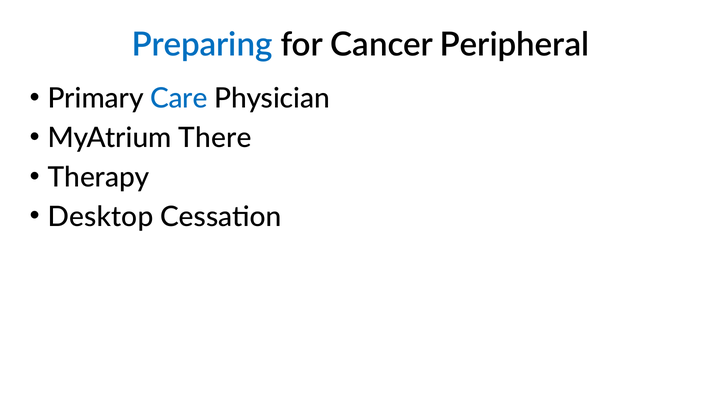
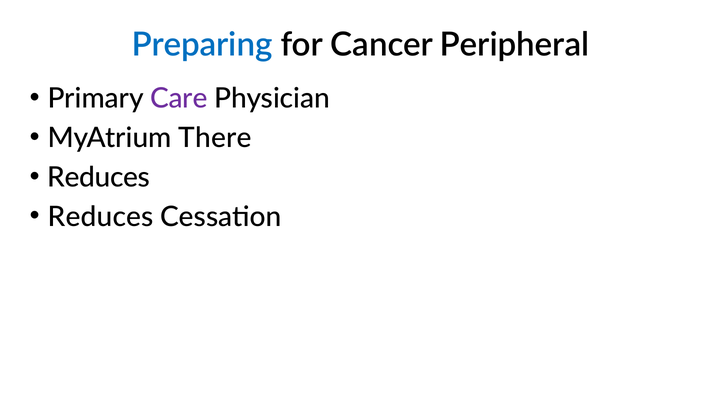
Care colour: blue -> purple (179, 98)
Therapy: Therapy -> Reduces (99, 177)
Desktop: Desktop -> Reduces (101, 217)
